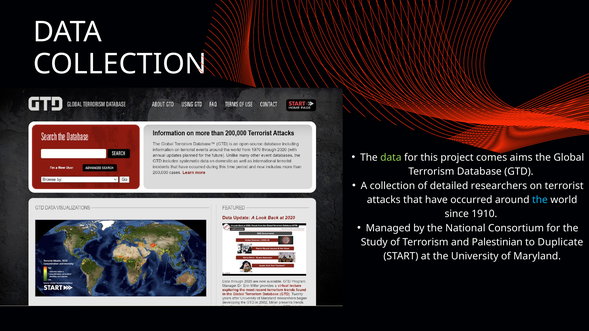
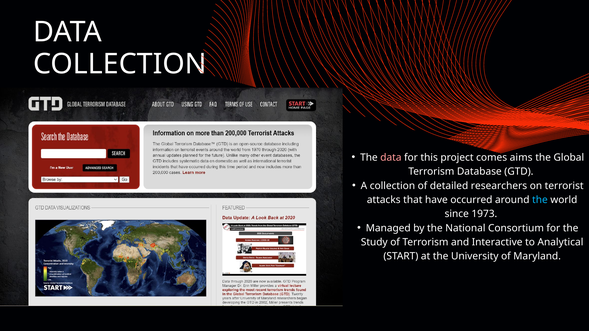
data colour: light green -> pink (391, 158)
1910: 1910 -> 1973 (484, 214)
Palestinian: Palestinian -> Interactive (497, 242)
Duplicate: Duplicate -> Analytical (560, 242)
